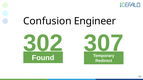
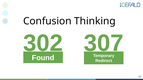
Engineer: Engineer -> Thinking (95, 21)
